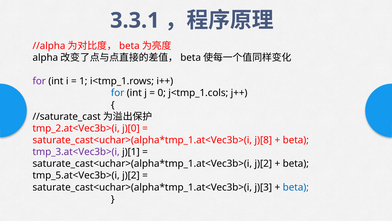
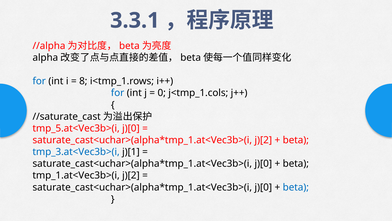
for colour: purple -> blue (39, 81)
1: 1 -> 8 (83, 81)
tmp_2.at<Vec3b>(i: tmp_2.at<Vec3b>(i -> tmp_5.at<Vec3b>(i (76, 128)
j)[8: j)[8 -> j)[2 (263, 140)
tmp_3.at<Vec3b>(i colour: purple -> blue (76, 152)
j)[2: j)[2 -> j)[0 (263, 163)
tmp_5.at<Vec3b>(i: tmp_5.at<Vec3b>(i -> tmp_1.at<Vec3b>(i (76, 175)
j)[3: j)[3 -> j)[0 (263, 187)
